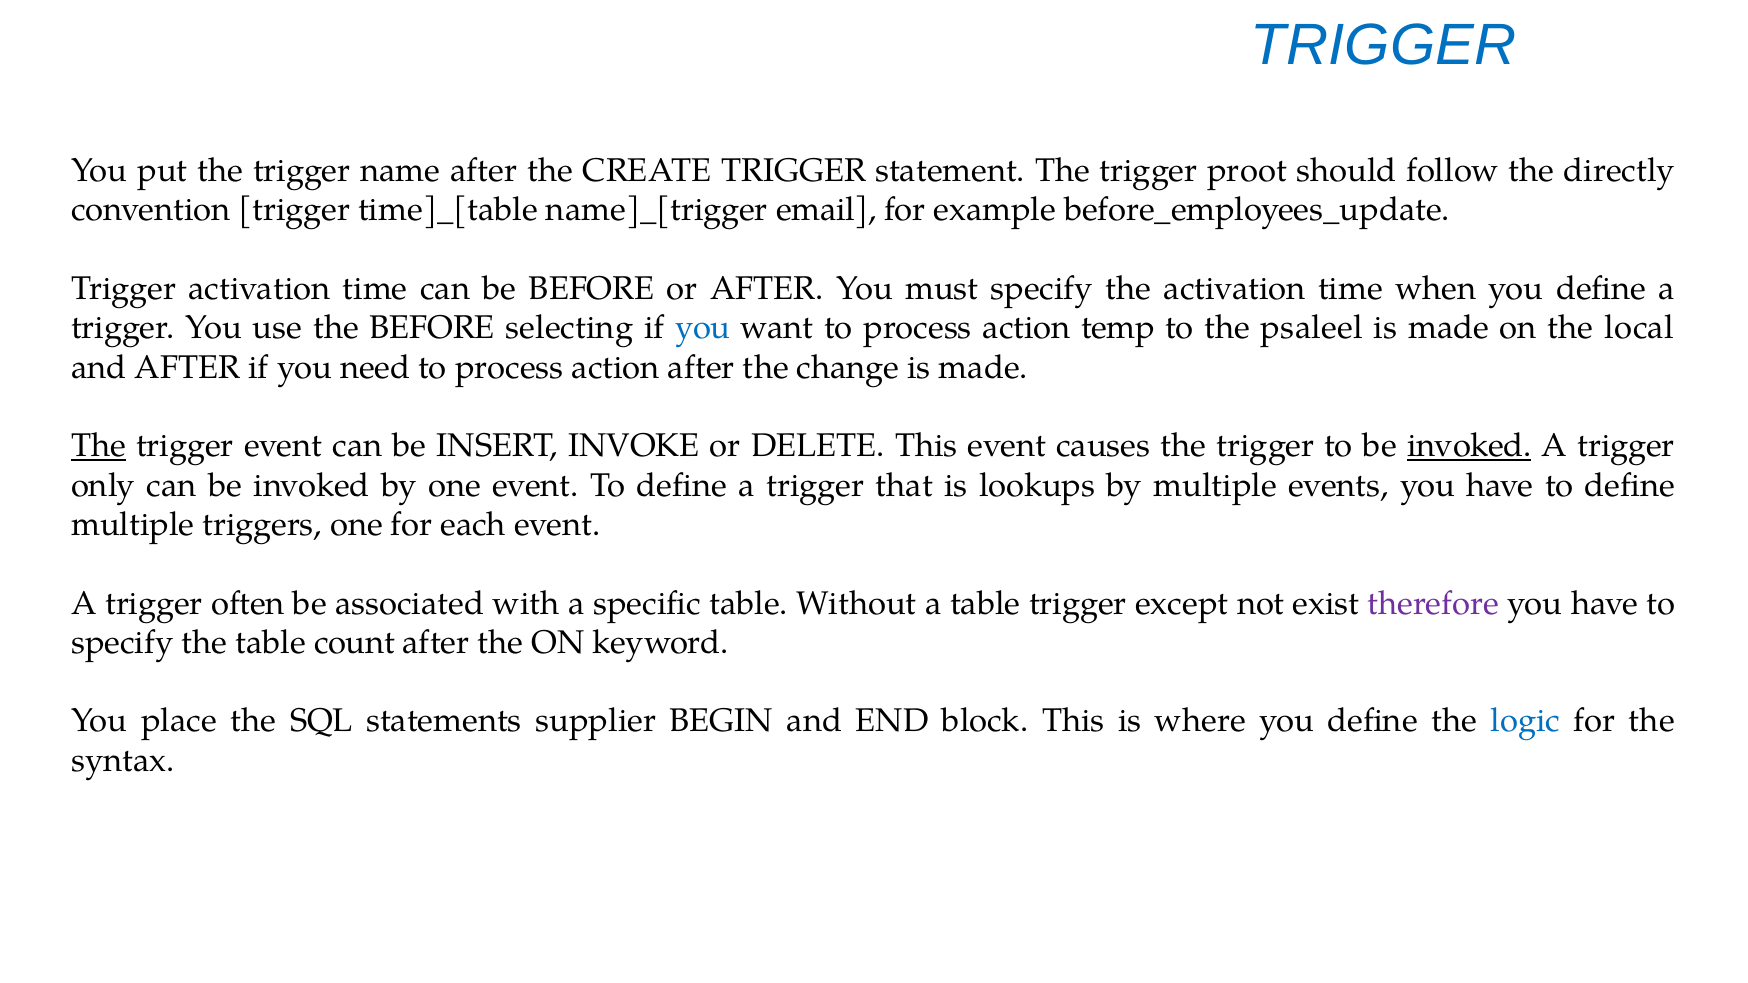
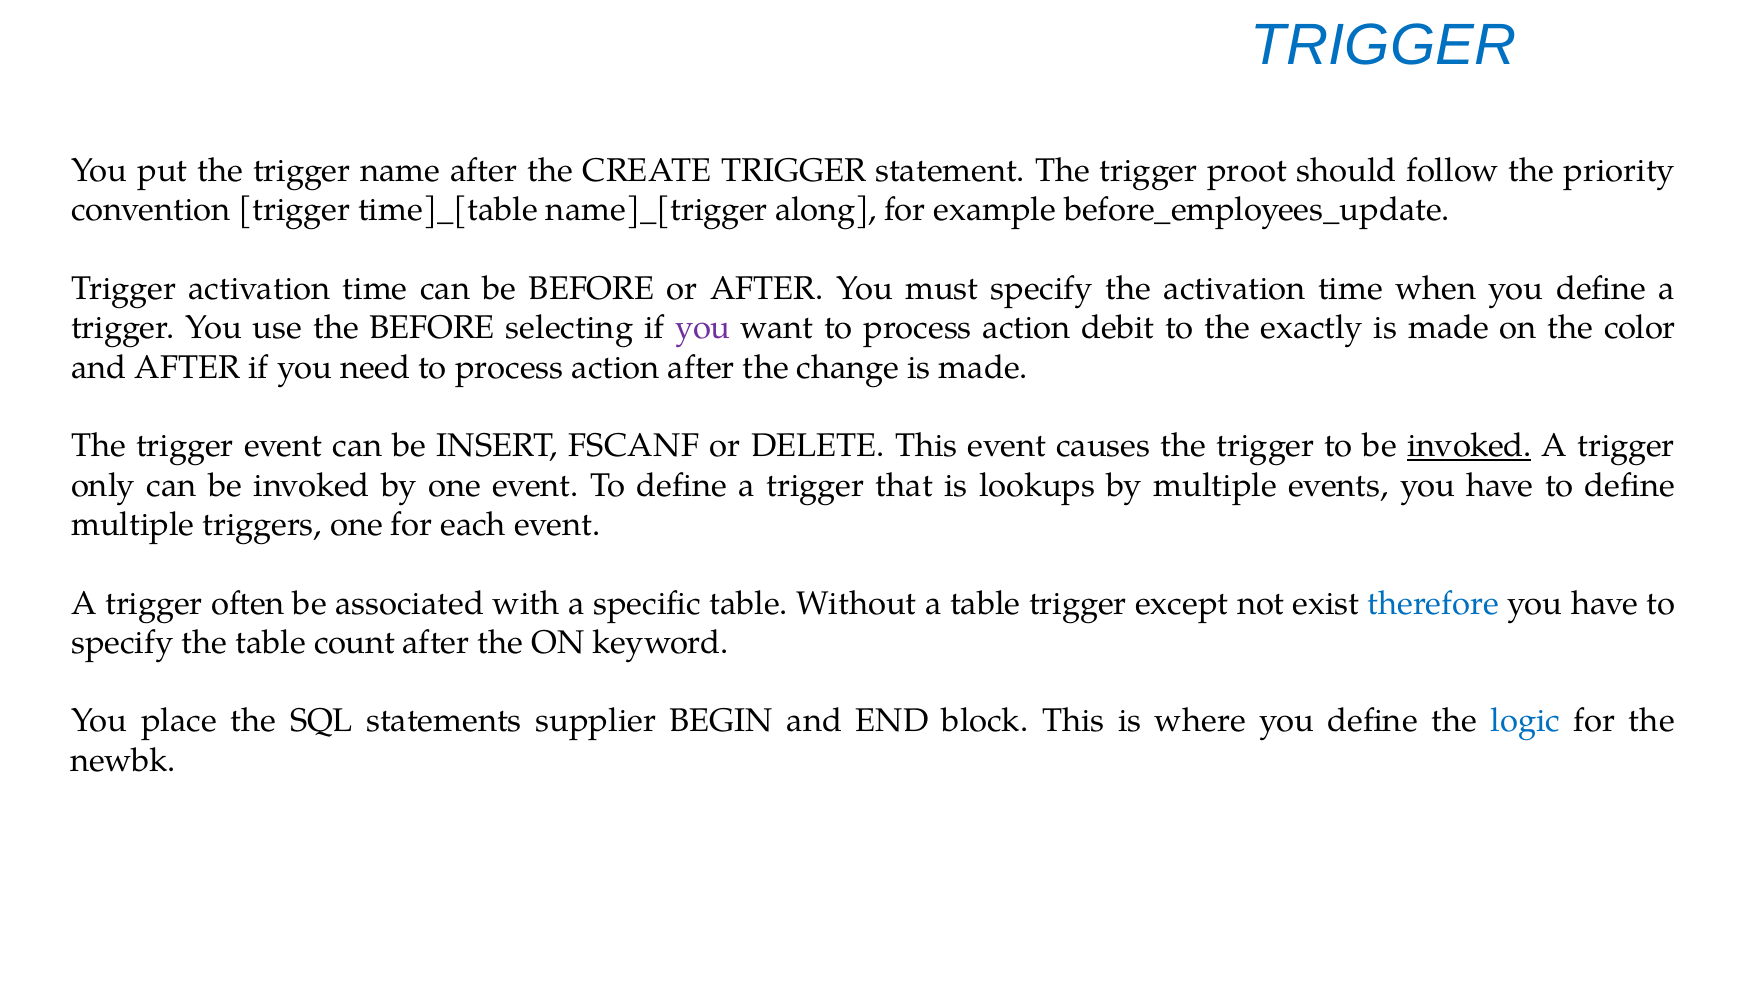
directly: directly -> priority (1619, 171)
email: email -> along (826, 210)
you colour: blue -> purple (703, 328)
temp: temp -> debit (1118, 328)
psaleel: psaleel -> exactly (1312, 328)
local: local -> color (1640, 328)
The underline: present -> none (99, 446)
INVOKE: INVOKE -> FSCANF (634, 446)
therefore colour: purple -> blue (1433, 603)
syntax: syntax -> newbk (123, 761)
